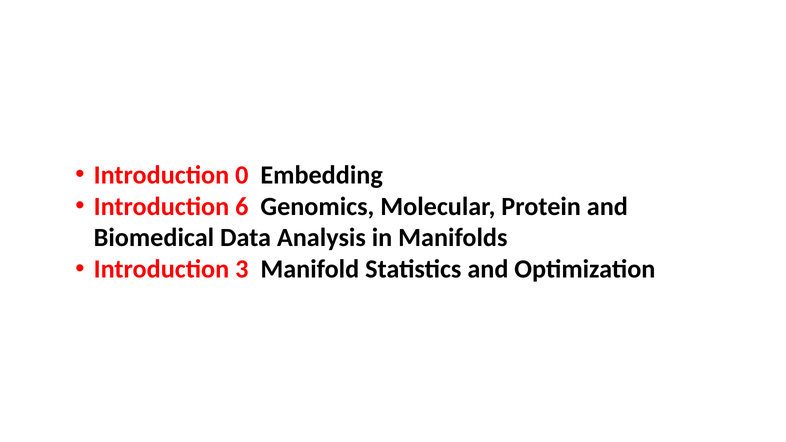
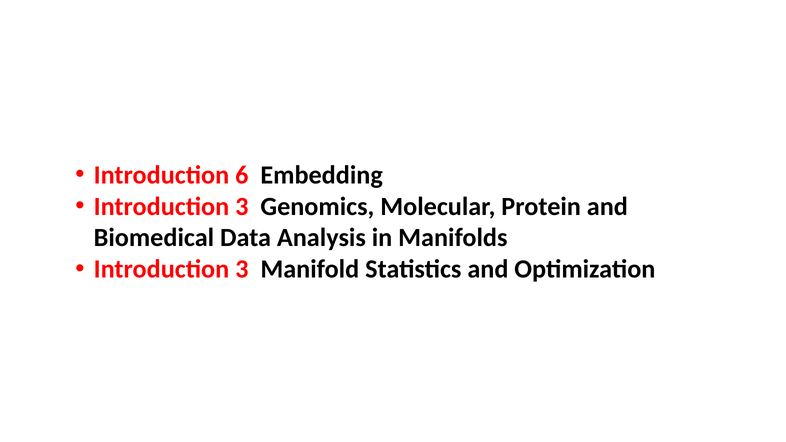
0: 0 -> 6 (242, 175)
6: 6 -> 3 (242, 206)
